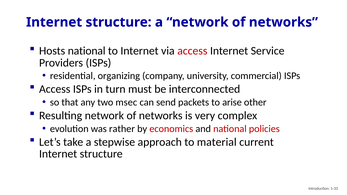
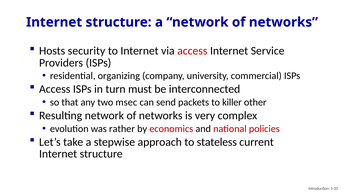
Hosts national: national -> security (87, 51)
arise: arise -> killer (232, 102)
material: material -> stateless (217, 142)
